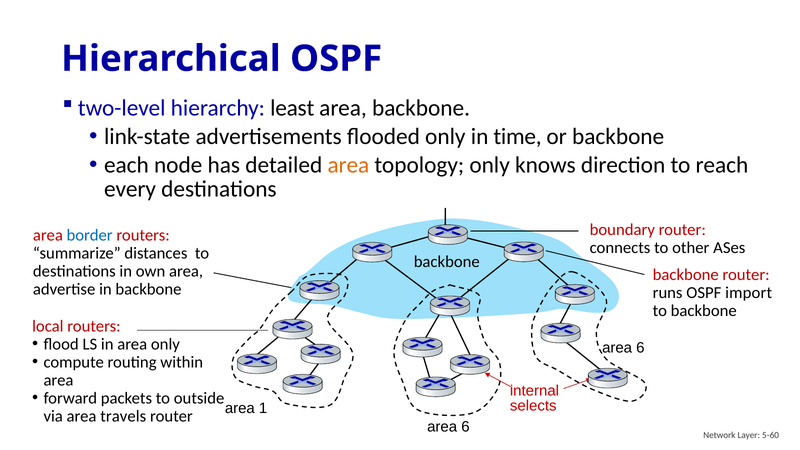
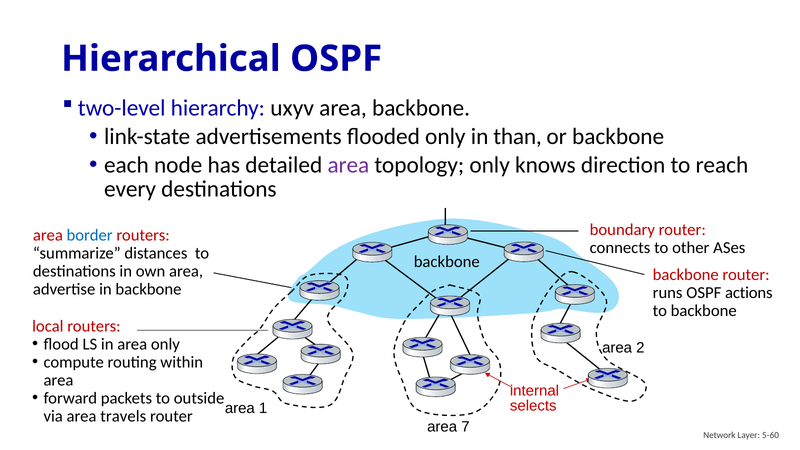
least: least -> uxyv (292, 108)
time: time -> than (518, 137)
area colour: orange -> purple (348, 165)
import: import -> actions (749, 293)
6: 6 -> 2 (640, 348)
6: 6 -> 7 (465, 427)
